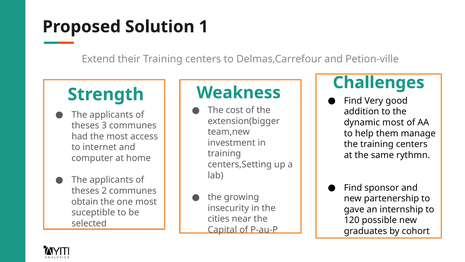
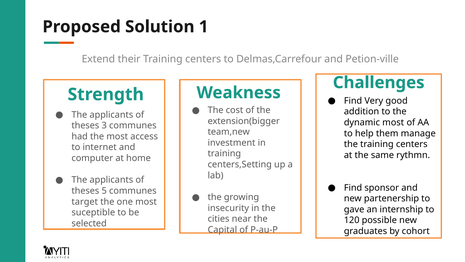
2: 2 -> 5 (104, 191)
obtain: obtain -> target (85, 201)
